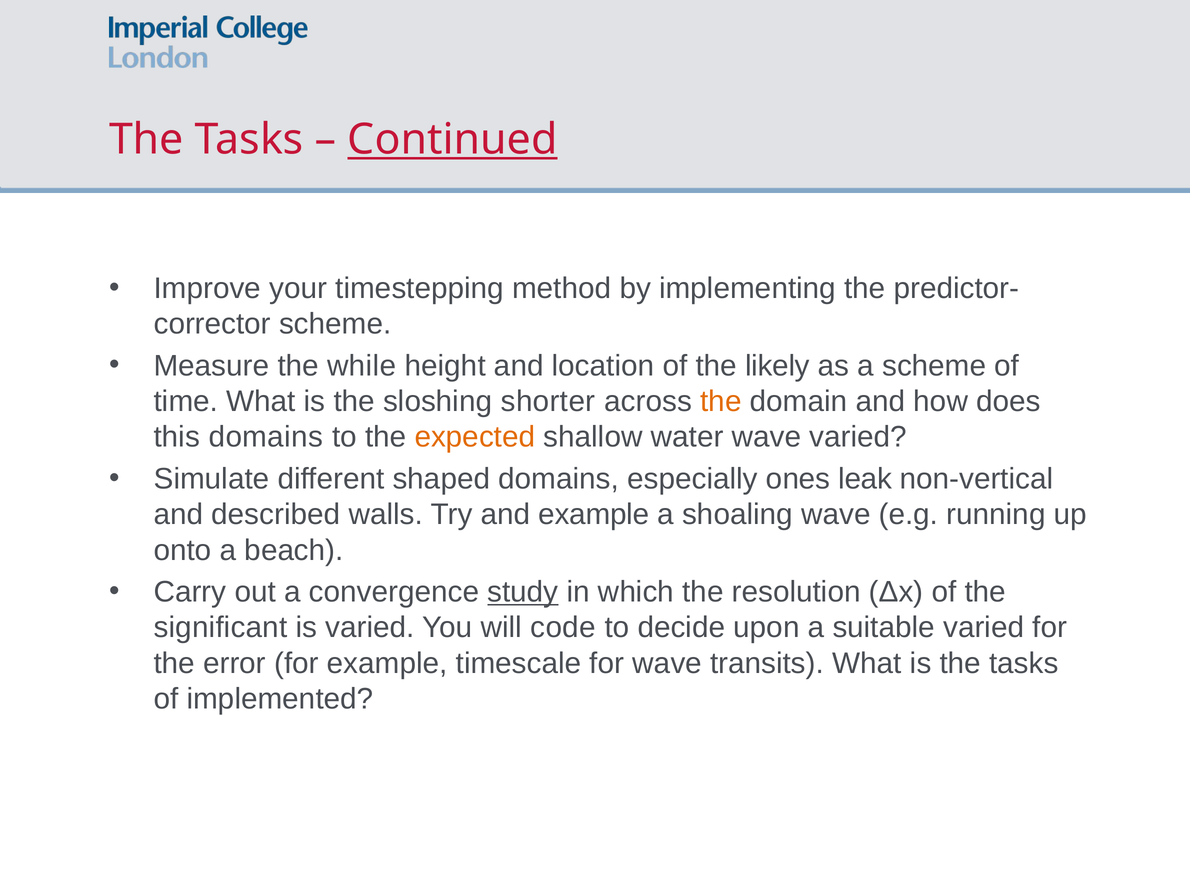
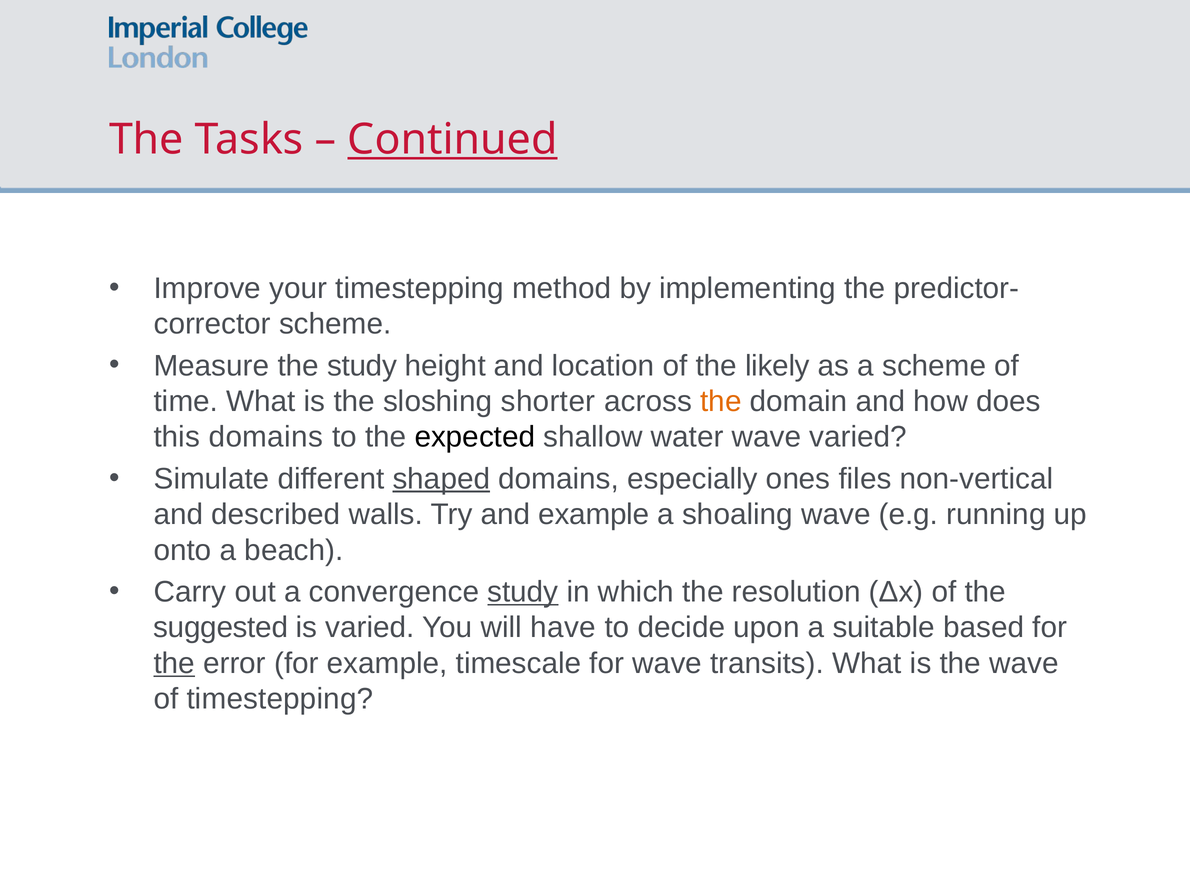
the while: while -> study (362, 366)
expected colour: orange -> black (475, 437)
shaped underline: none -> present (441, 479)
leak: leak -> files (865, 479)
significant: significant -> suggested (221, 627)
code: code -> have (563, 627)
suitable varied: varied -> based (984, 627)
the underline: none -> present (174, 663)
is the tasks: tasks -> wave (1024, 663)
of implemented: implemented -> timestepping (280, 699)
